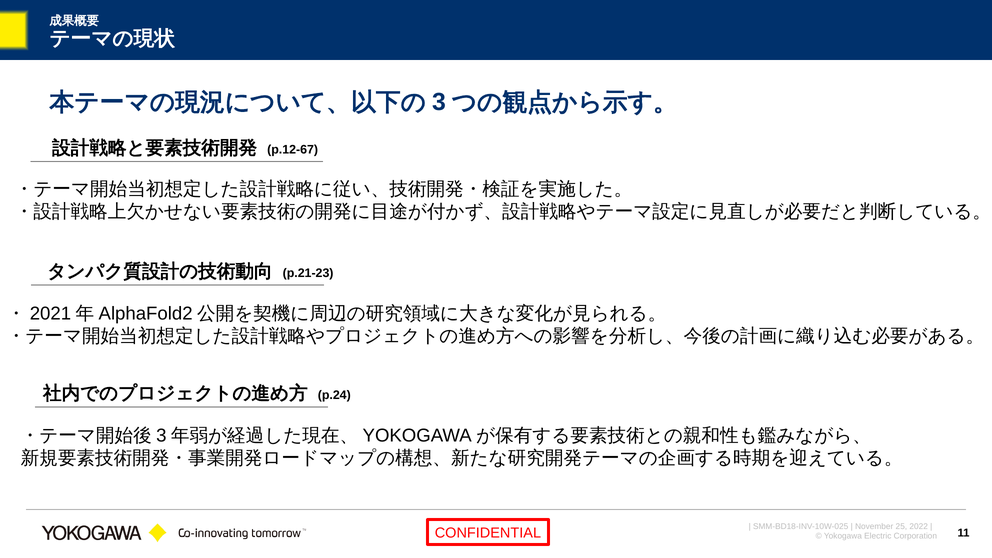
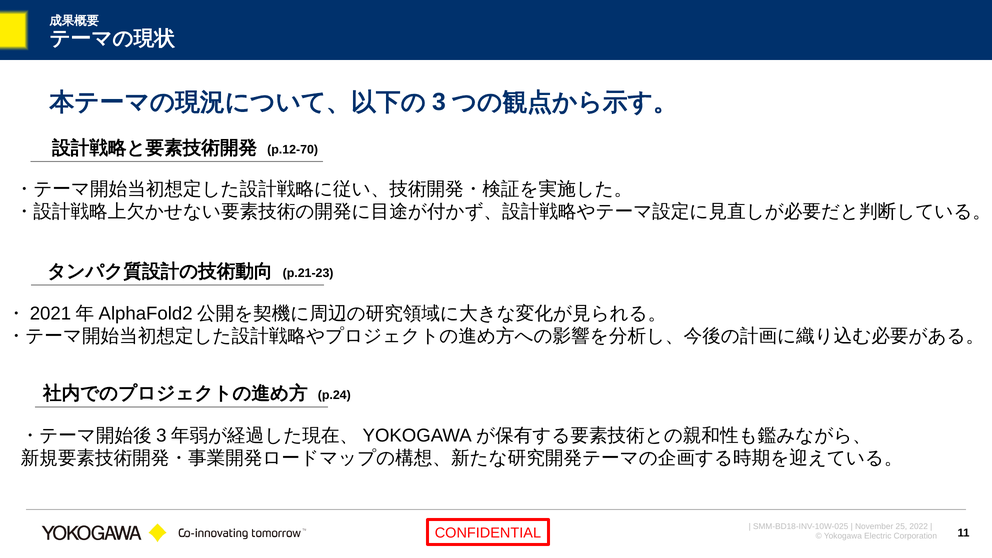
p.12-67: p.12-67 -> p.12-70 (293, 150)
